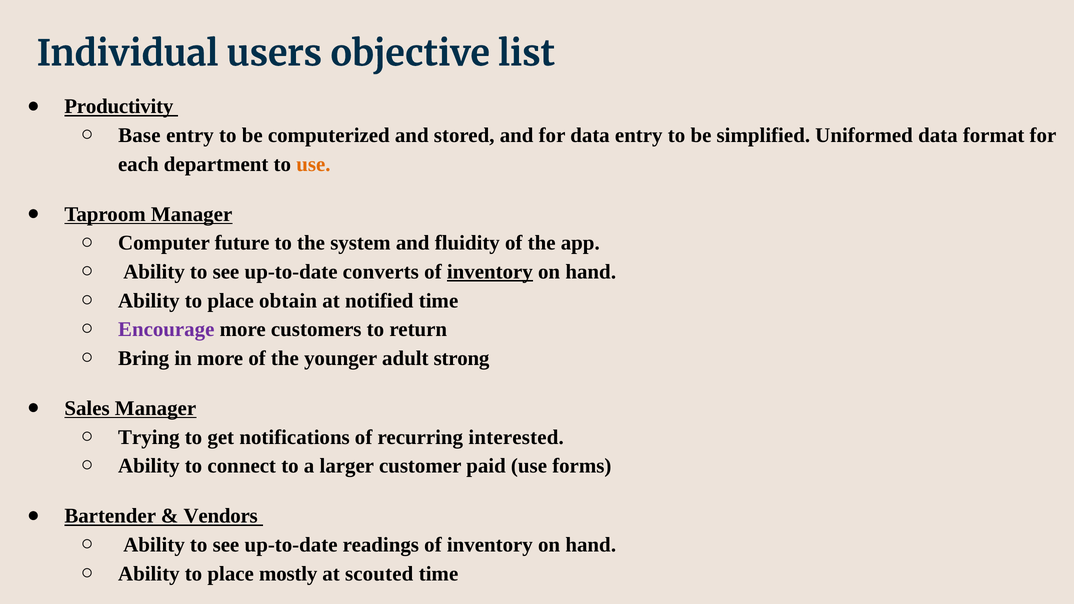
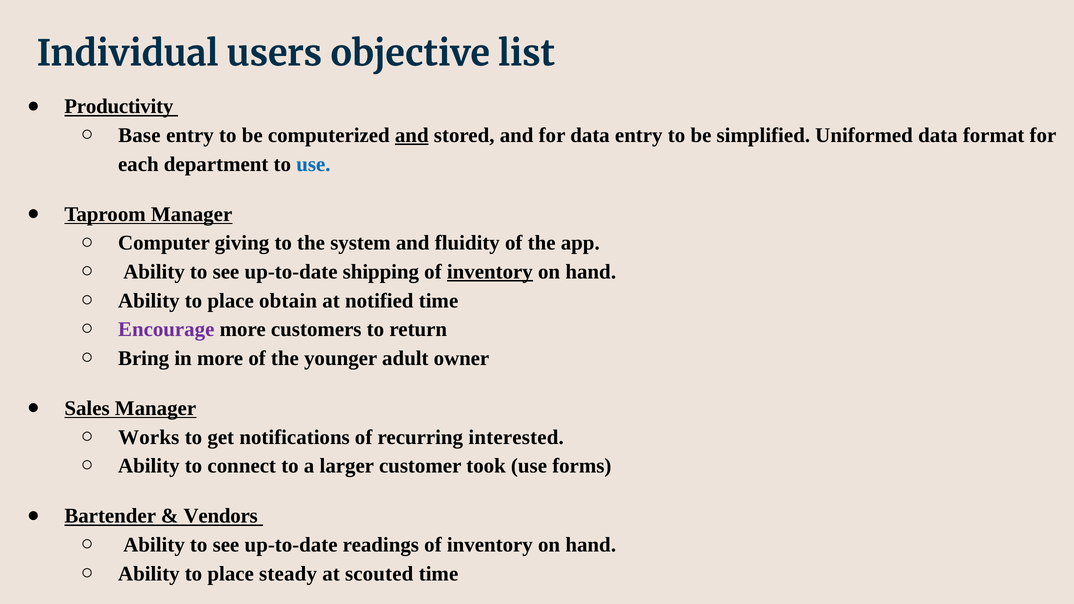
and underline: none -> present (412, 135)
use colour: orange -> blue (313, 164)
future: future -> giving (242, 243)
converts: converts -> shipping (381, 272)
strong: strong -> owner (461, 358)
Trying: Trying -> Works (149, 437)
paid: paid -> took (486, 466)
mostly: mostly -> steady (288, 574)
